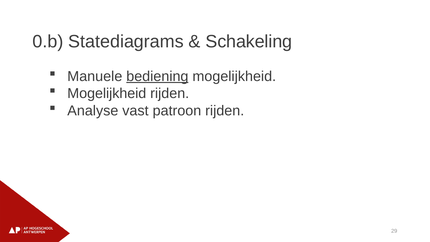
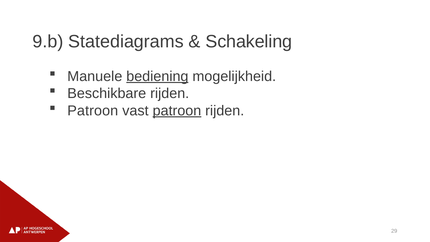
0.b: 0.b -> 9.b (48, 41)
Mogelijkheid: Mogelijkheid -> Beschikbare (107, 93)
Analyse: Analyse -> Patroon (93, 111)
patroon underline: none -> present (177, 111)
